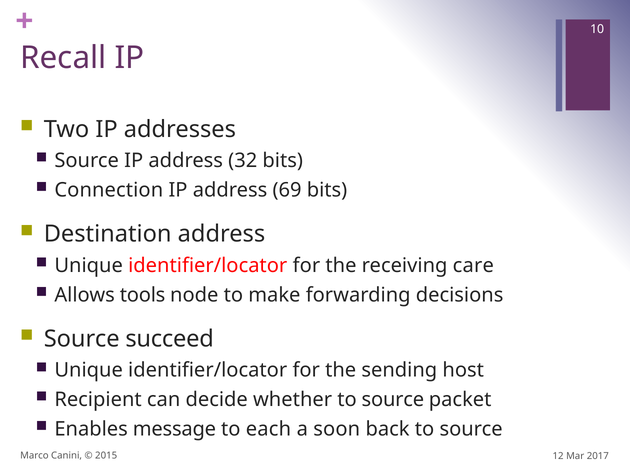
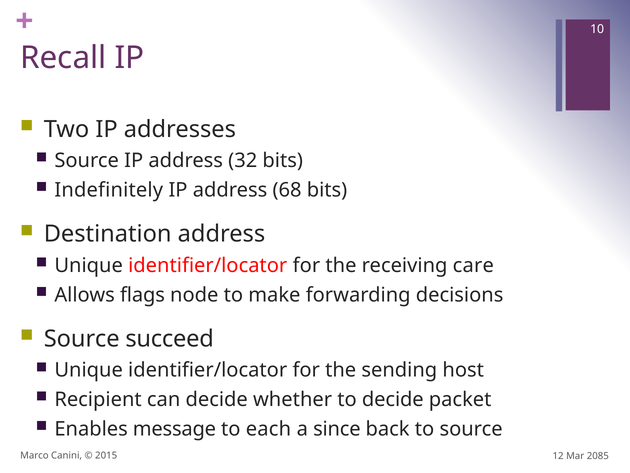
Connection: Connection -> Indefinitely (109, 190)
69: 69 -> 68 (287, 190)
tools: tools -> flags (143, 295)
whether to source: source -> decide (393, 399)
soon: soon -> since (337, 429)
2017: 2017 -> 2085 (598, 456)
